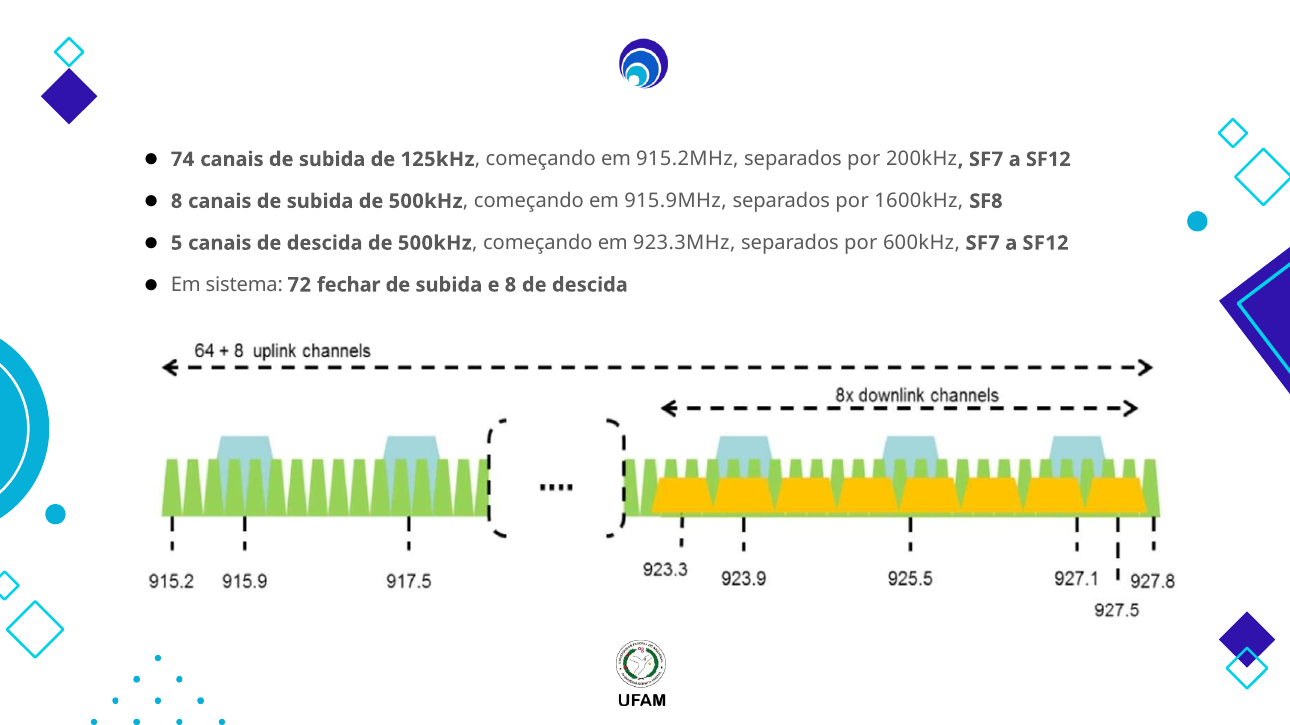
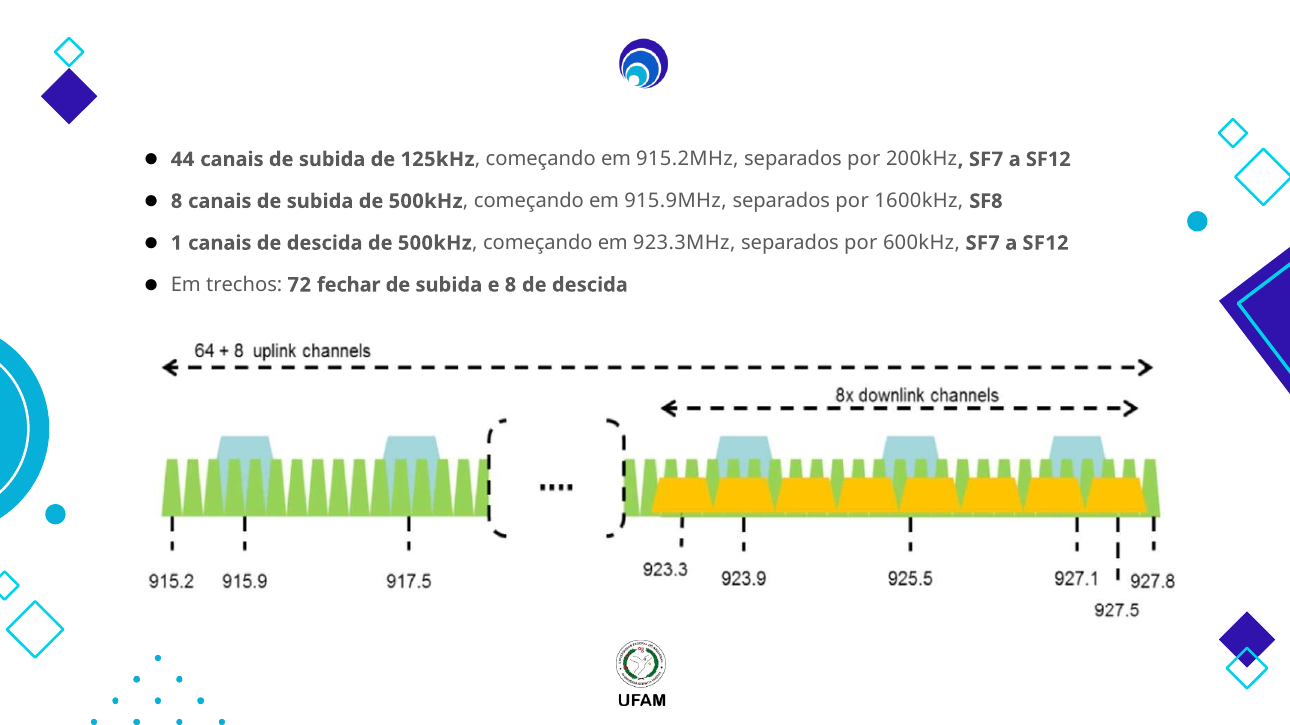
74: 74 -> 44 (182, 159)
5: 5 -> 1 (177, 243)
sistema: sistema -> trechos (244, 285)
